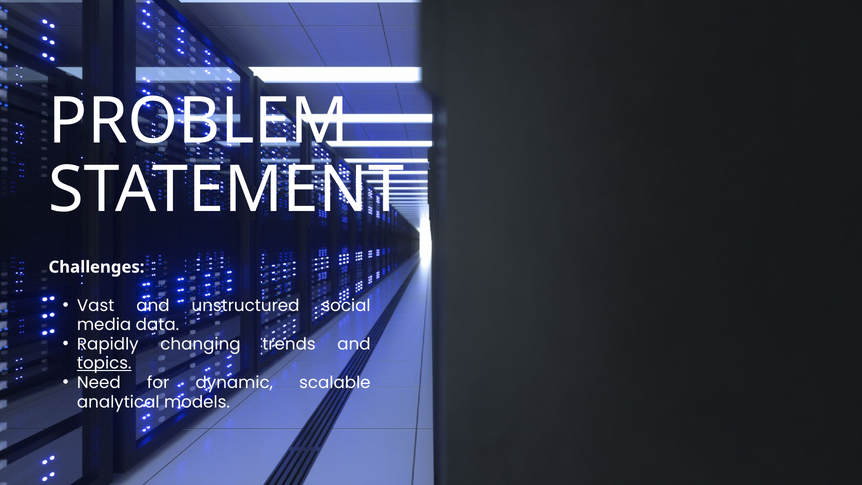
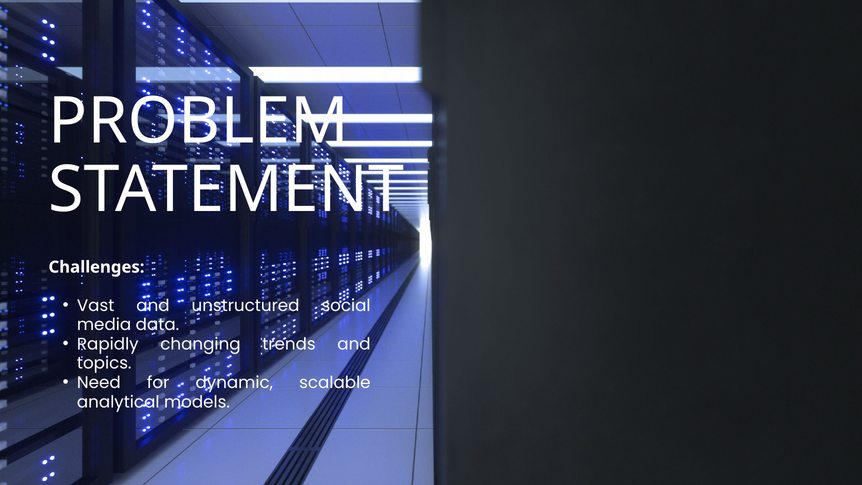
topics underline: present -> none (104, 363)
